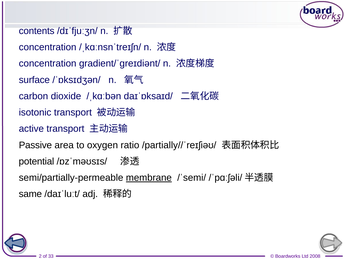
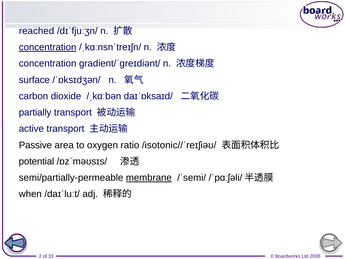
contents: contents -> reached (37, 31)
concentration underline: none -> present (48, 47)
isotonic: isotonic -> partially (35, 112)
/partially//ˈreɪʃiəʊ/: /partially//ˈreɪʃiəʊ/ -> /isotonic//ˈreɪʃiəʊ/ (179, 145)
same: same -> when (30, 194)
